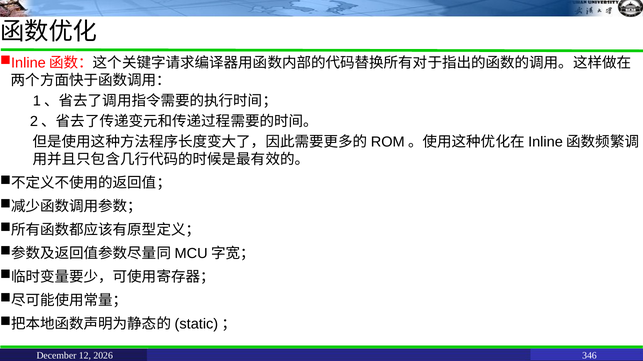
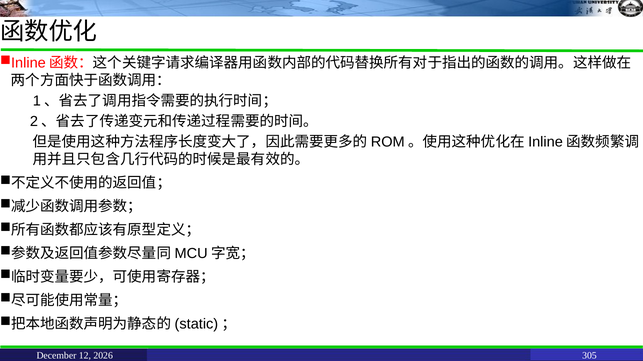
346: 346 -> 305 (589, 356)
